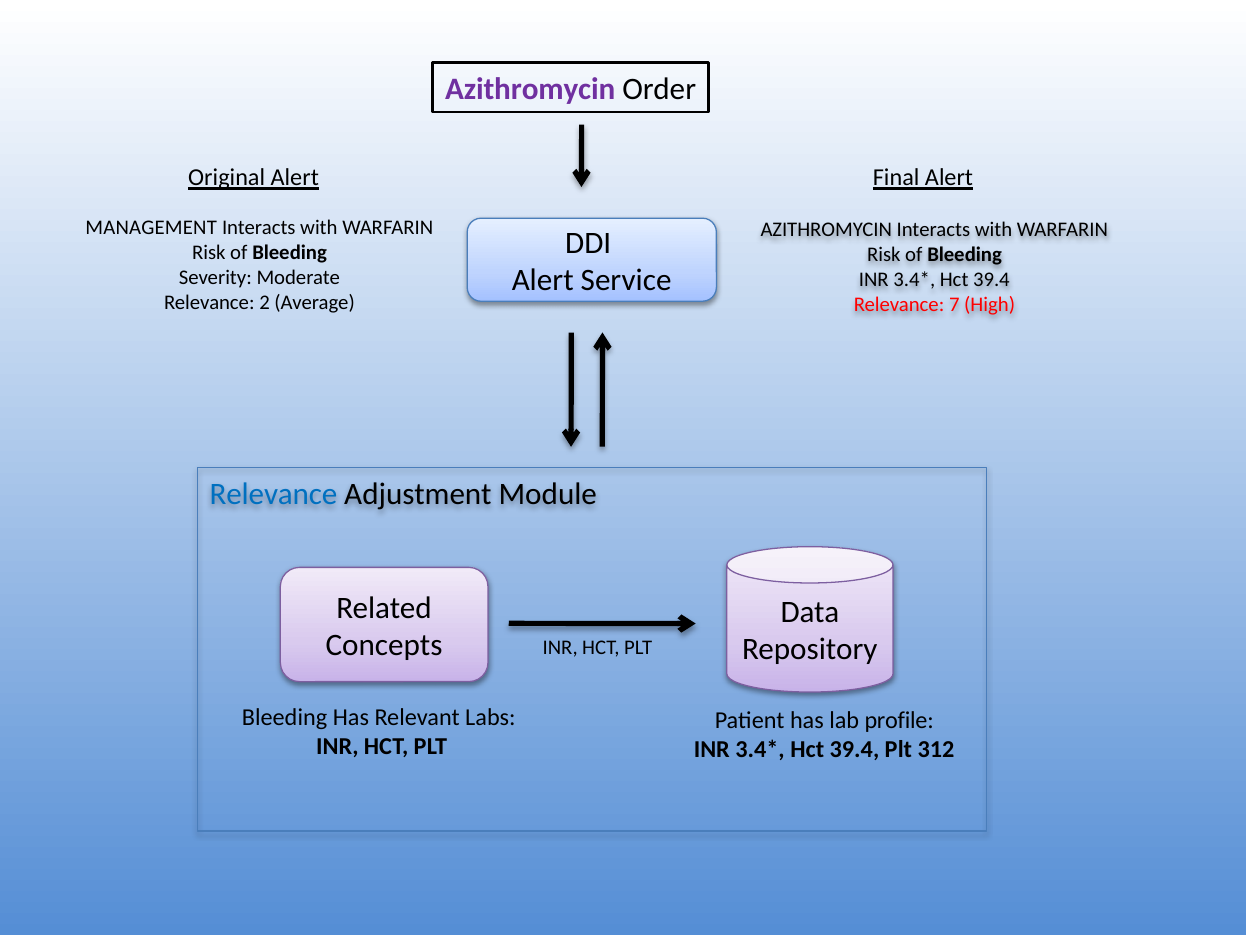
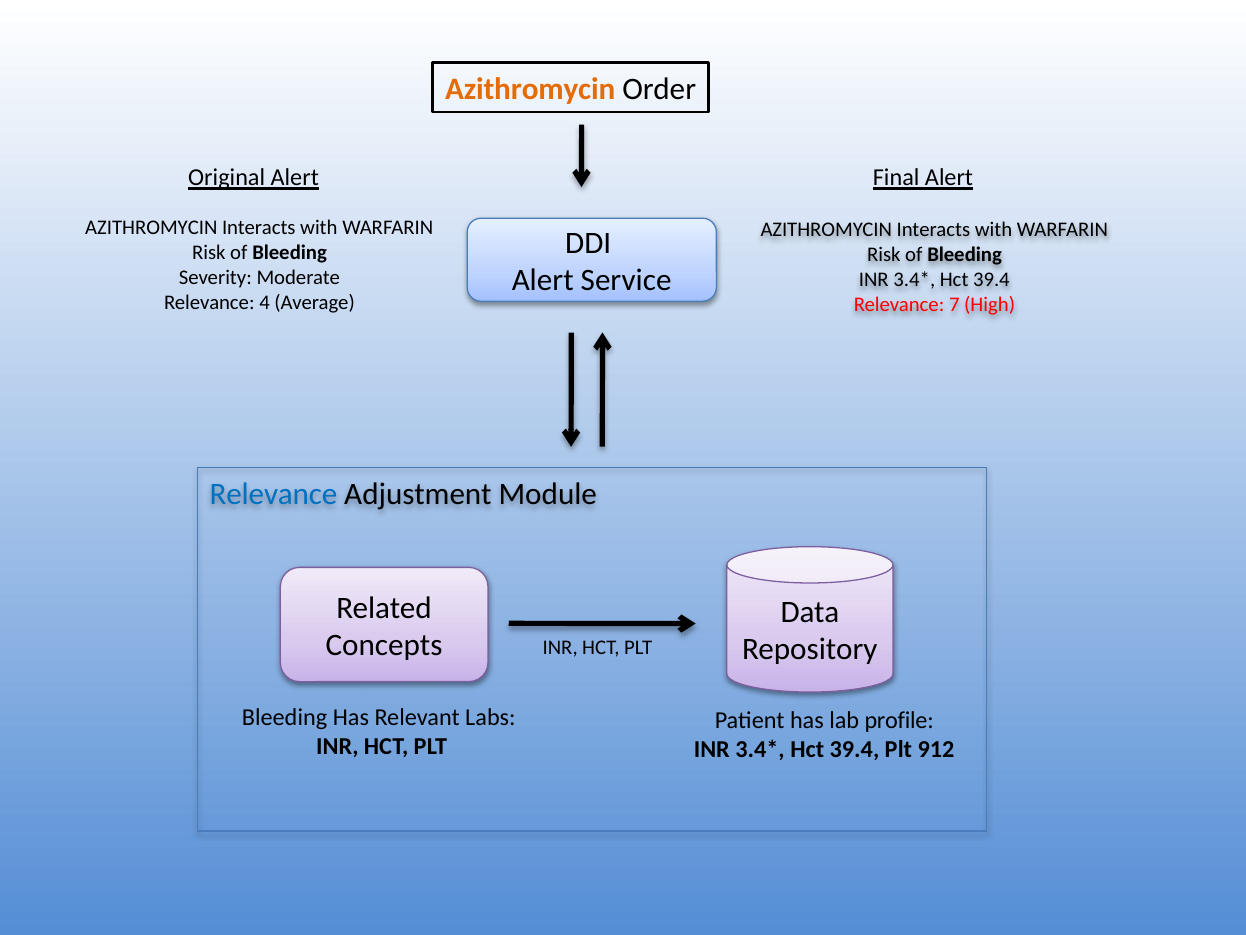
Azithromycin colour: purple -> orange (530, 89)
MANAGEMENT: MANAGEMENT -> AZITHROMYCIN (151, 228)
2: 2 -> 4 (265, 302)
312: 312 -> 912 (936, 749)
